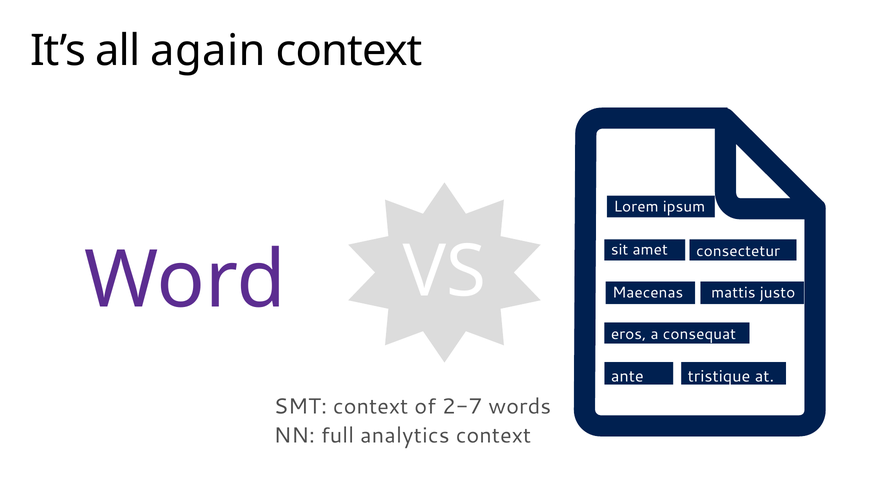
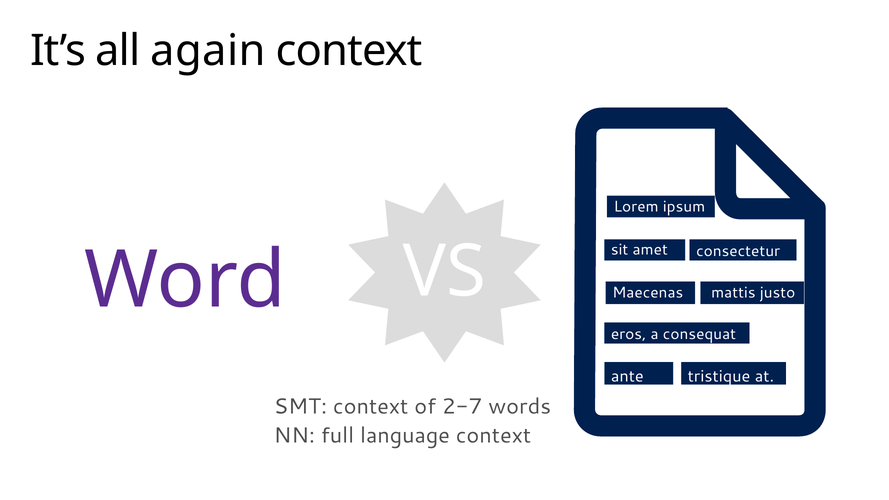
analytics: analytics -> language (405, 436)
